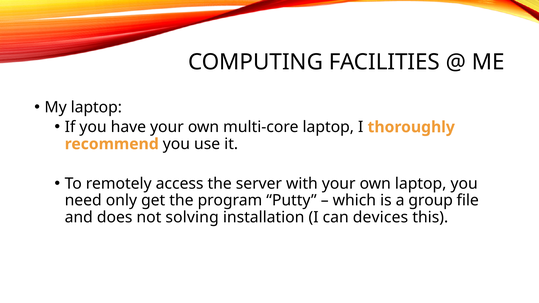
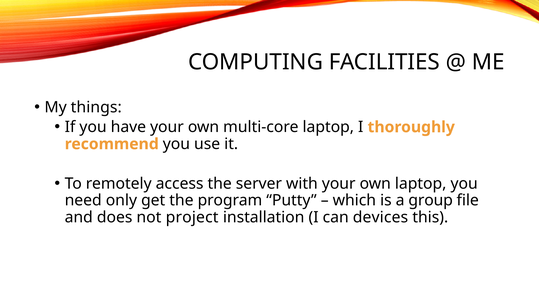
My laptop: laptop -> things (96, 107)
solving: solving -> project (192, 217)
